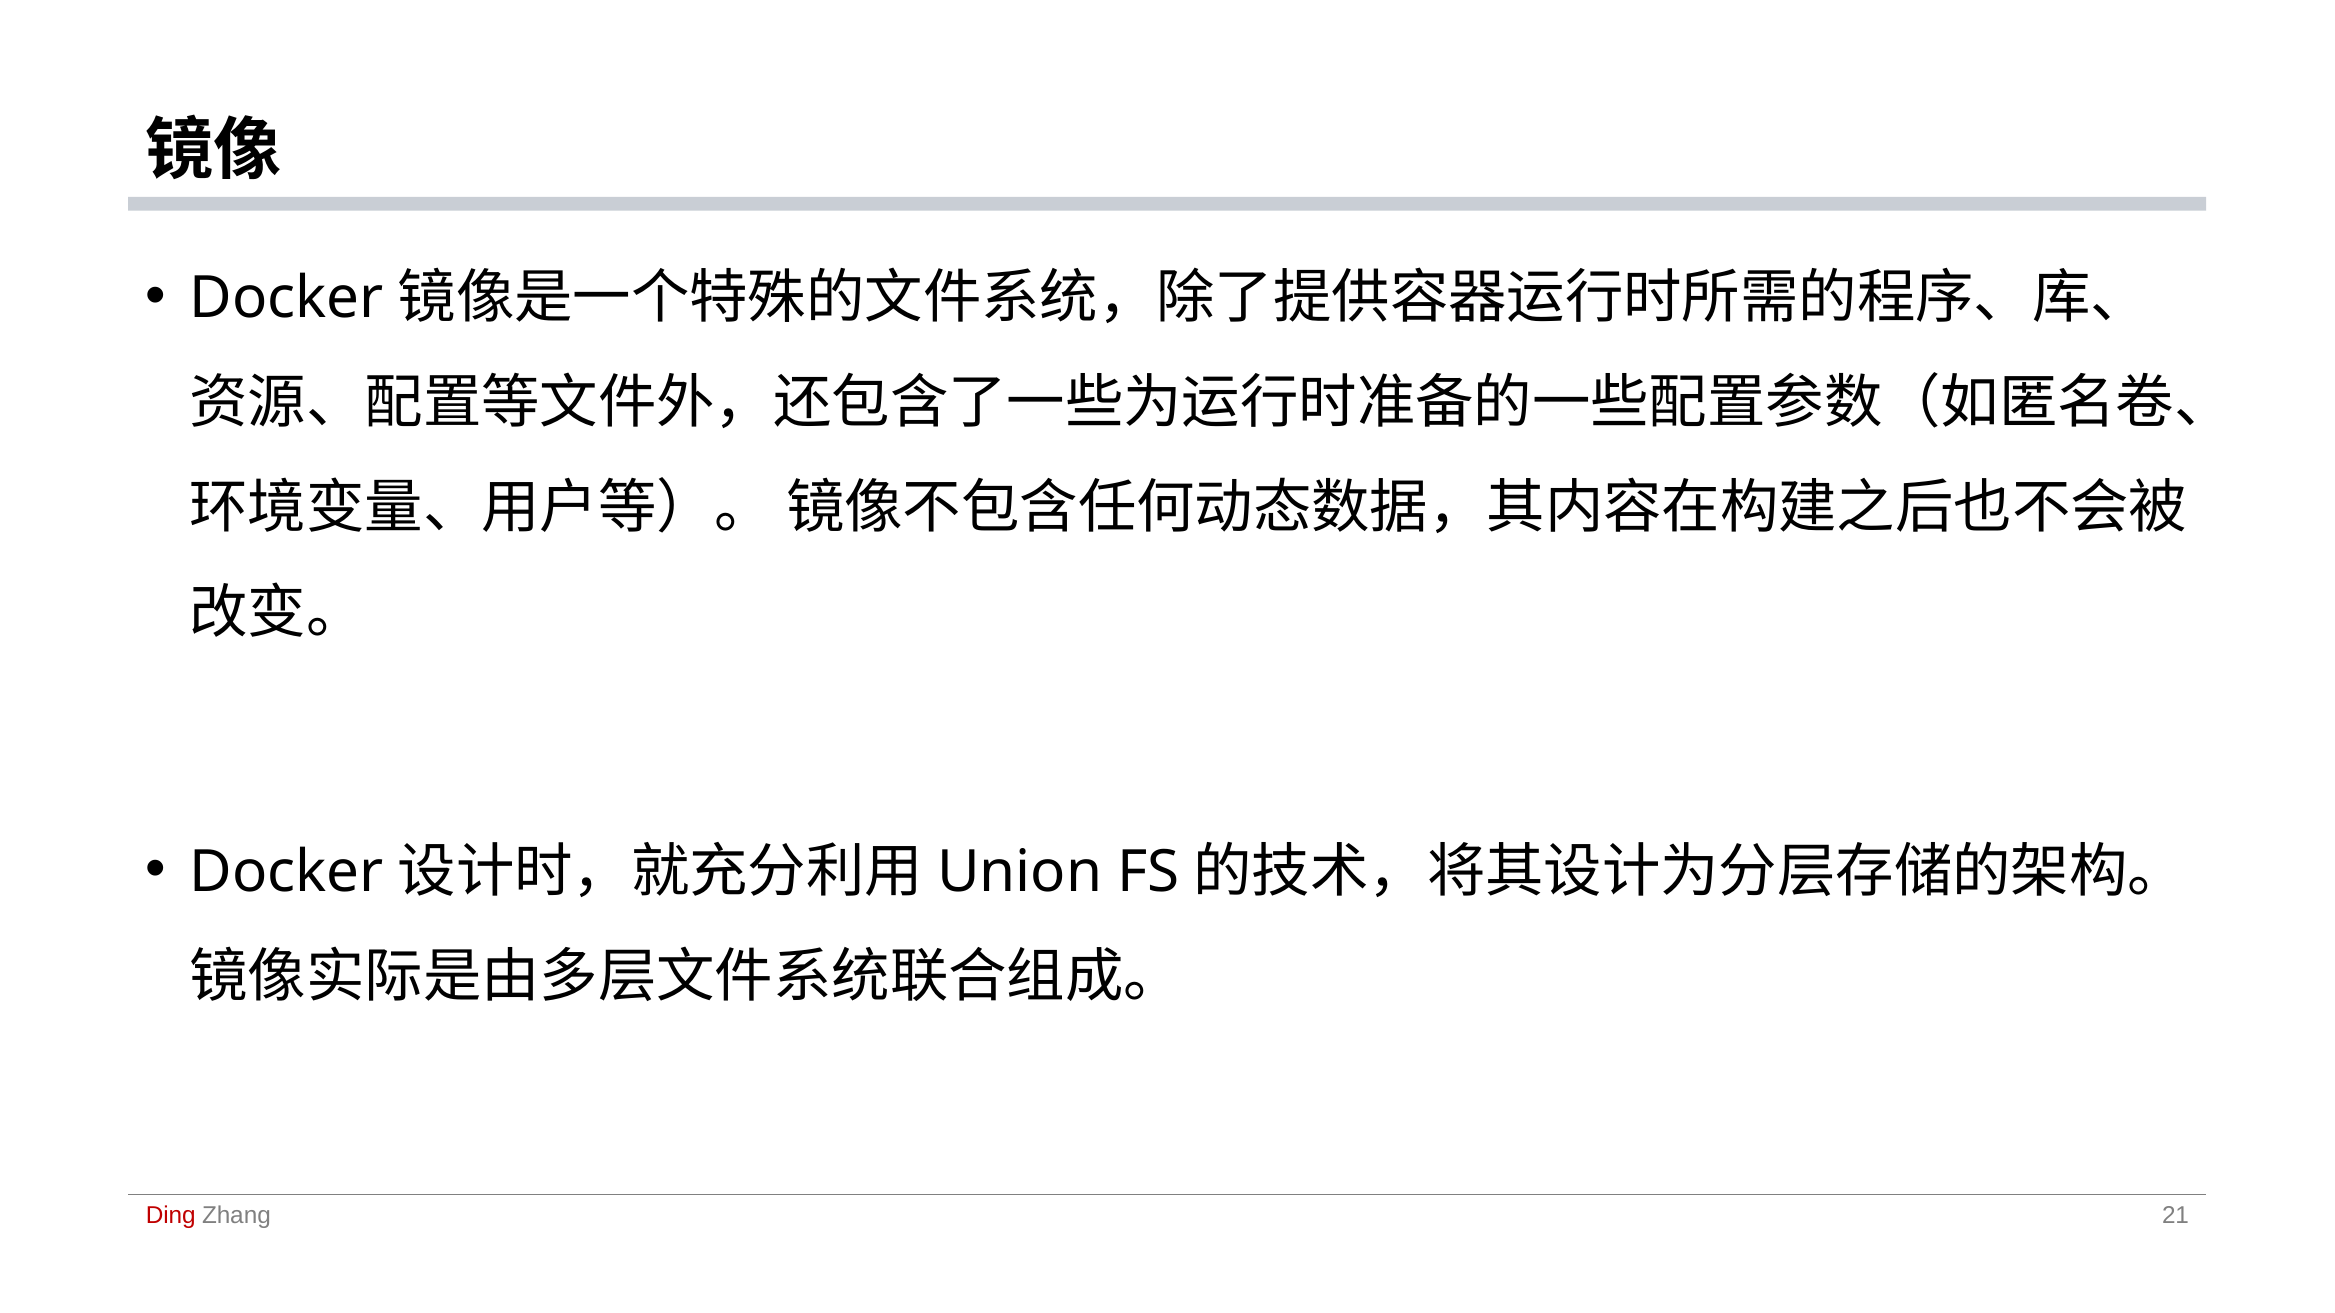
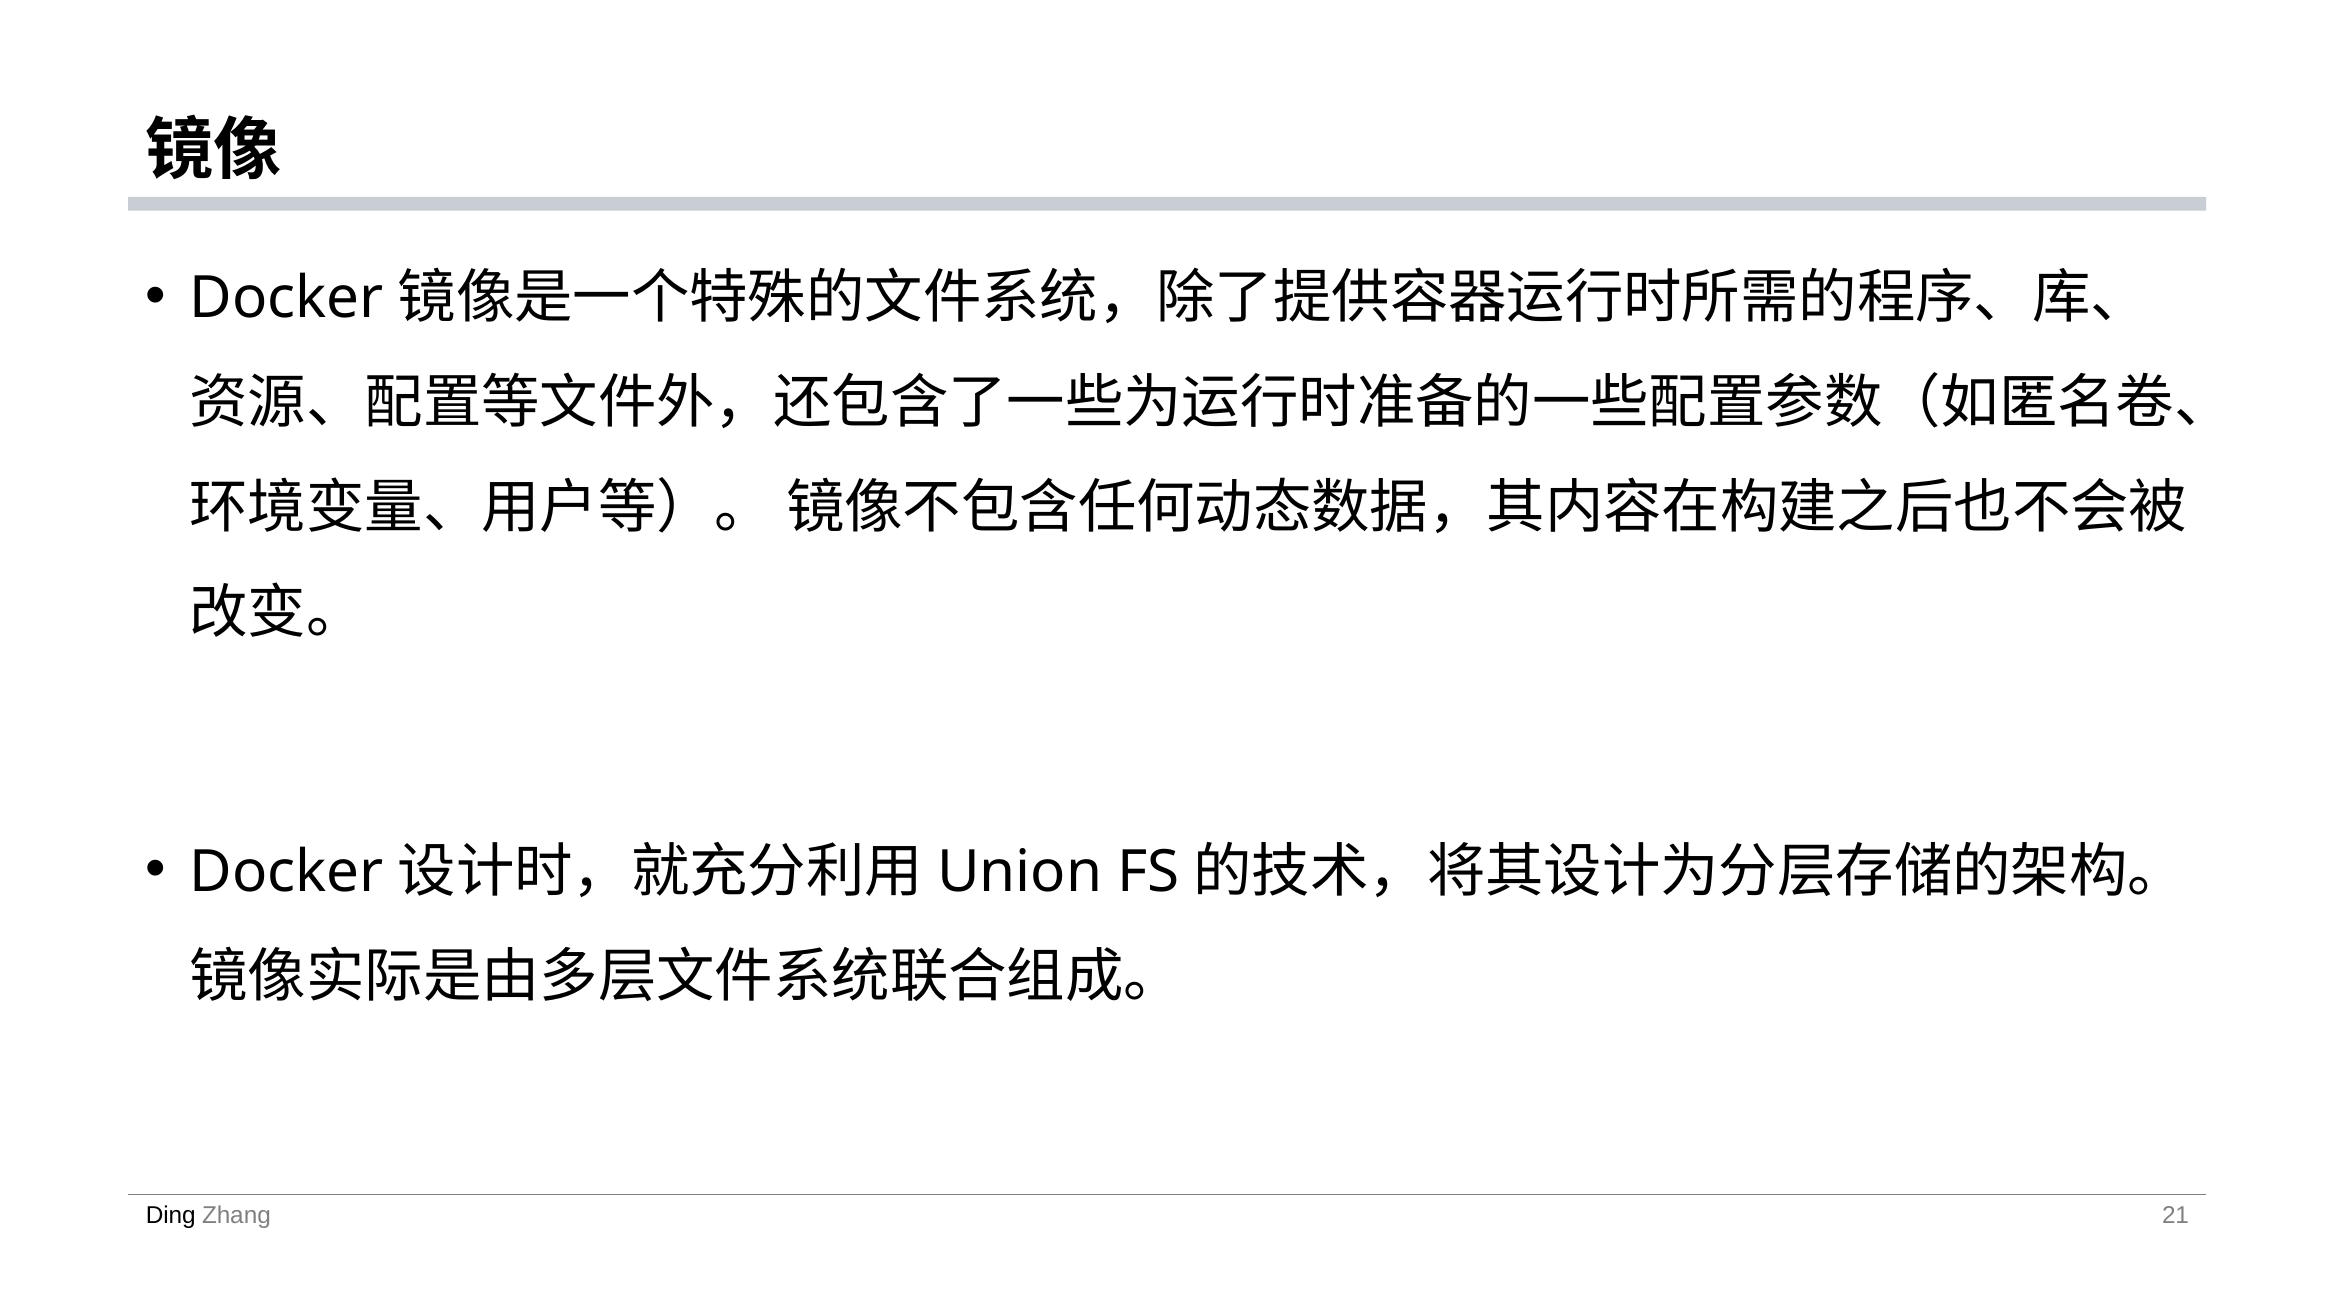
Ding colour: red -> black (171, 1216)
